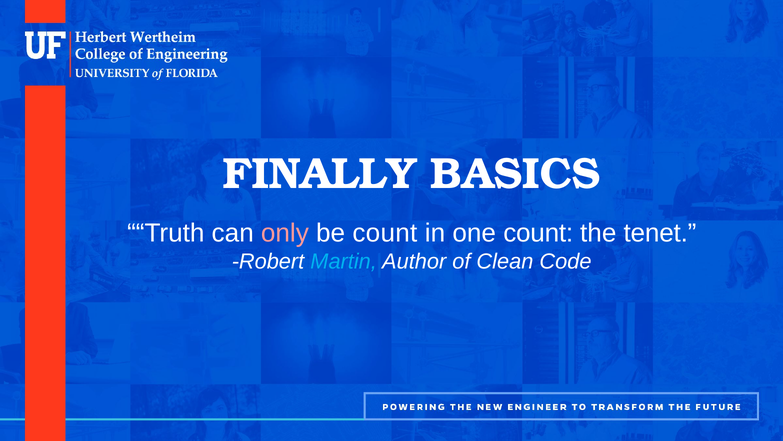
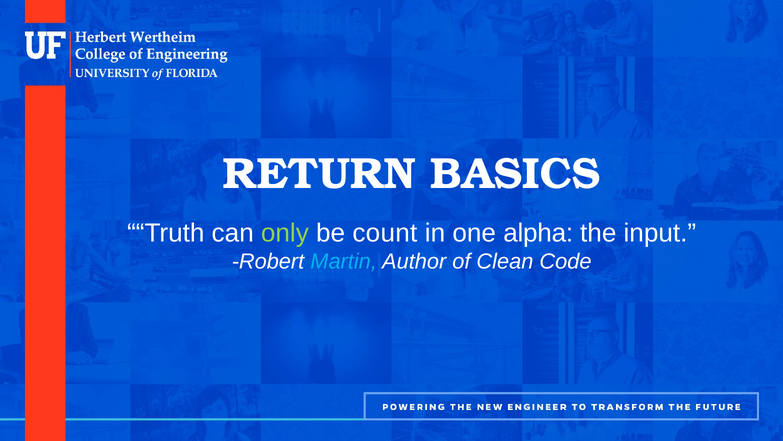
FINALLY: FINALLY -> RETURN (319, 174)
only colour: pink -> light green (285, 233)
one count: count -> alpha (538, 233)
tenet: tenet -> input (660, 233)
